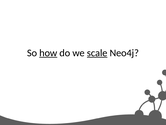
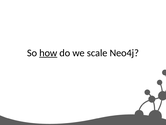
scale underline: present -> none (97, 53)
